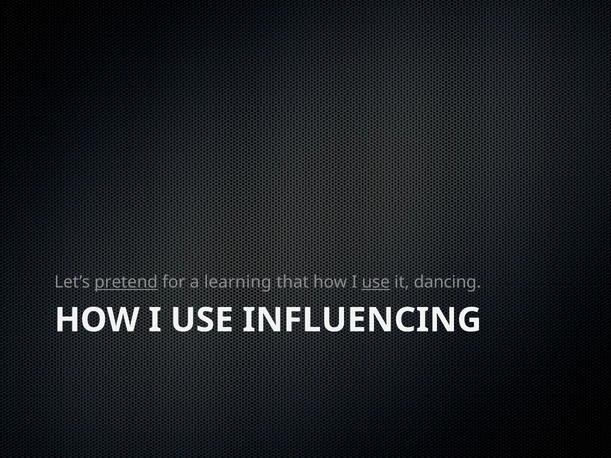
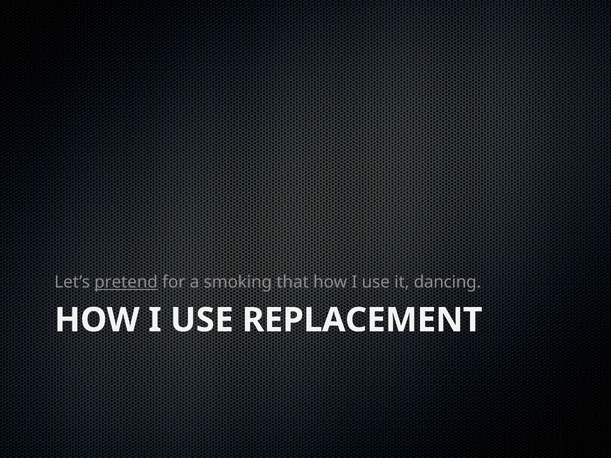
learning: learning -> smoking (238, 282)
use underline: present -> none (376, 282)
INFLUENCING: INFLUENCING -> REPLACEMENT (362, 320)
